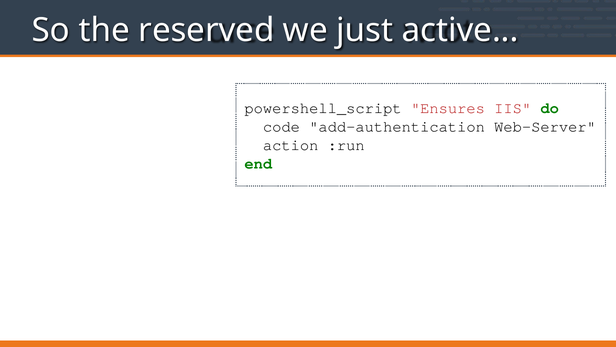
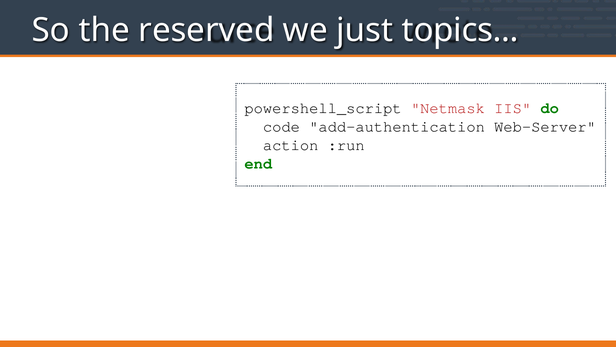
active: active -> topics (460, 30)
Ensures: Ensures -> Netmask (448, 108)
